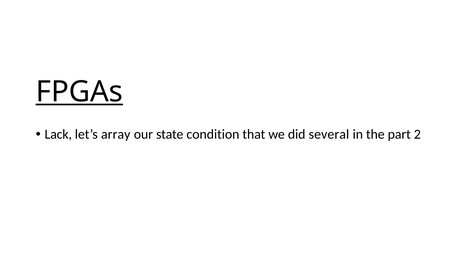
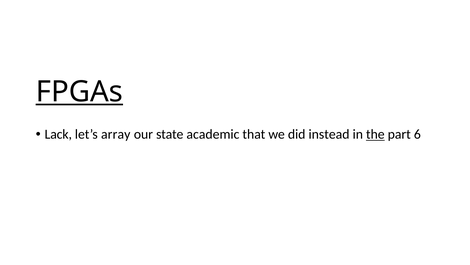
condition: condition -> academic (213, 134)
several: several -> instead (329, 134)
the underline: none -> present (375, 134)
2: 2 -> 6 (417, 134)
